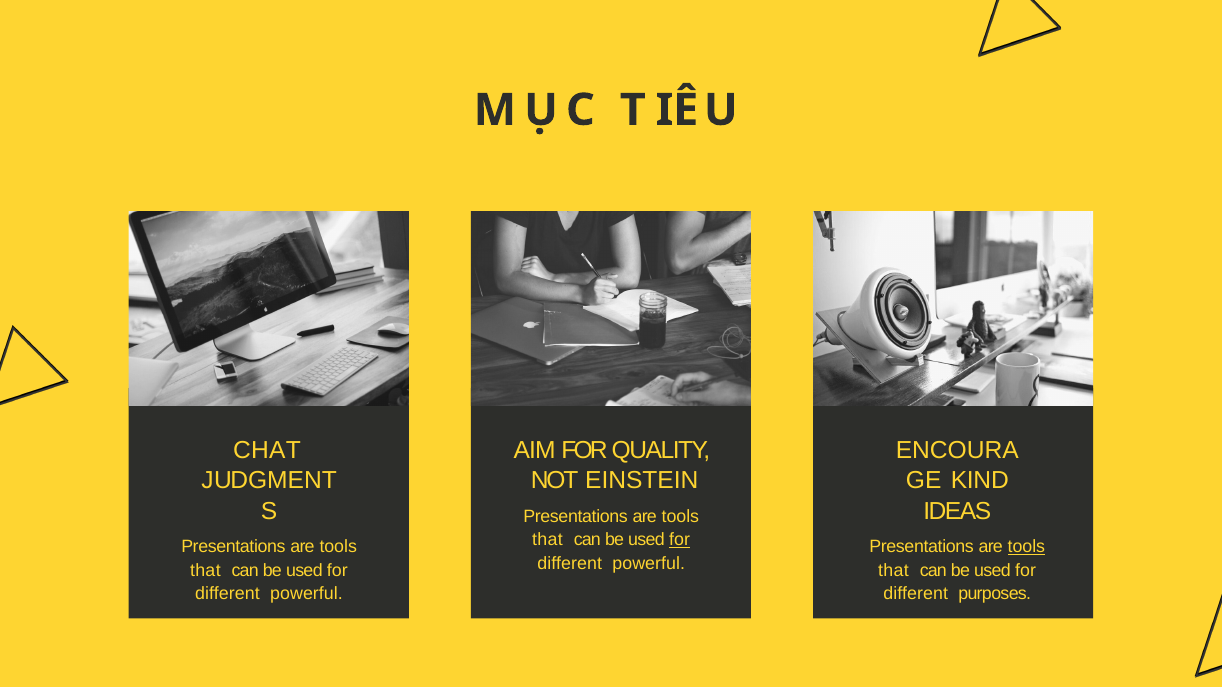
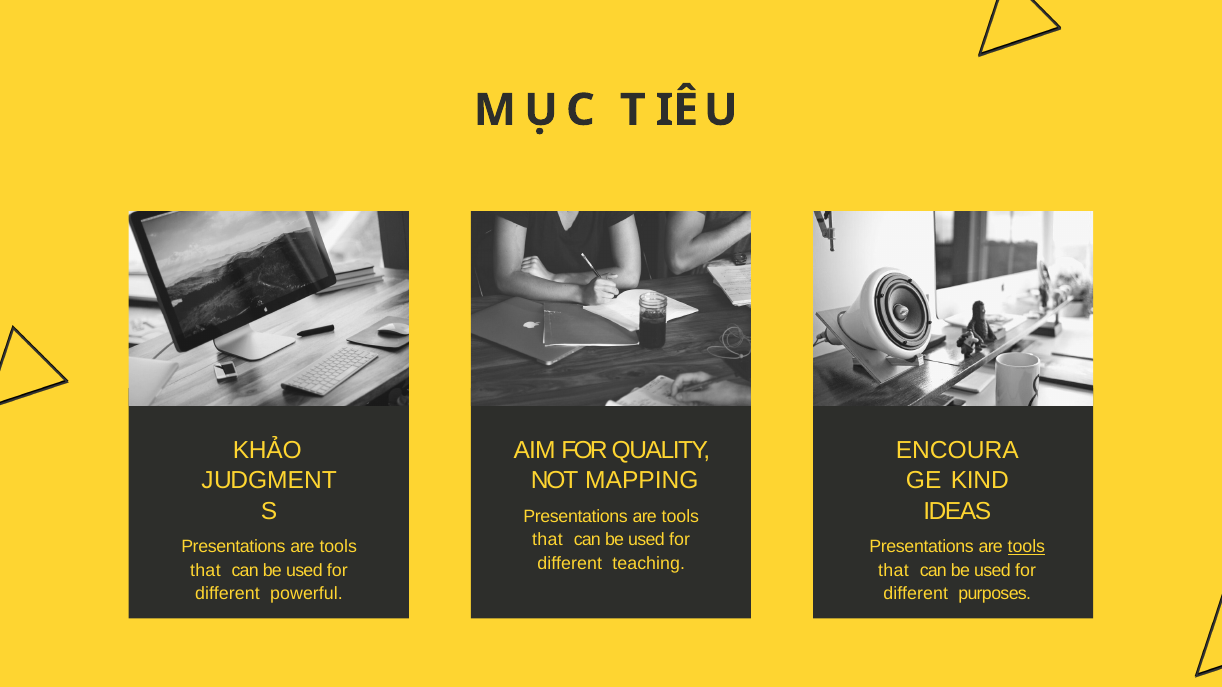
CHAT: CHAT -> KHẢO (267, 450)
EINSTEIN: EINSTEIN -> MAPPING (642, 481)
for underline: present -> none (680, 540)
powerful: powerful -> teaching (649, 564)
